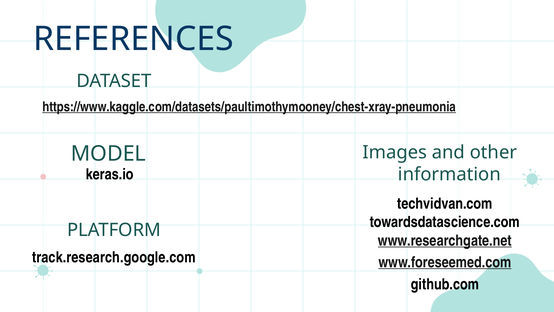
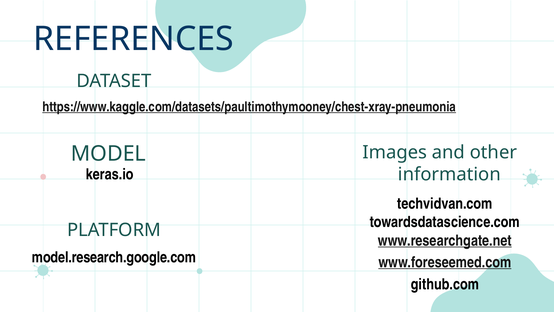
track.research.google.com: track.research.google.com -> model.research.google.com (114, 257)
